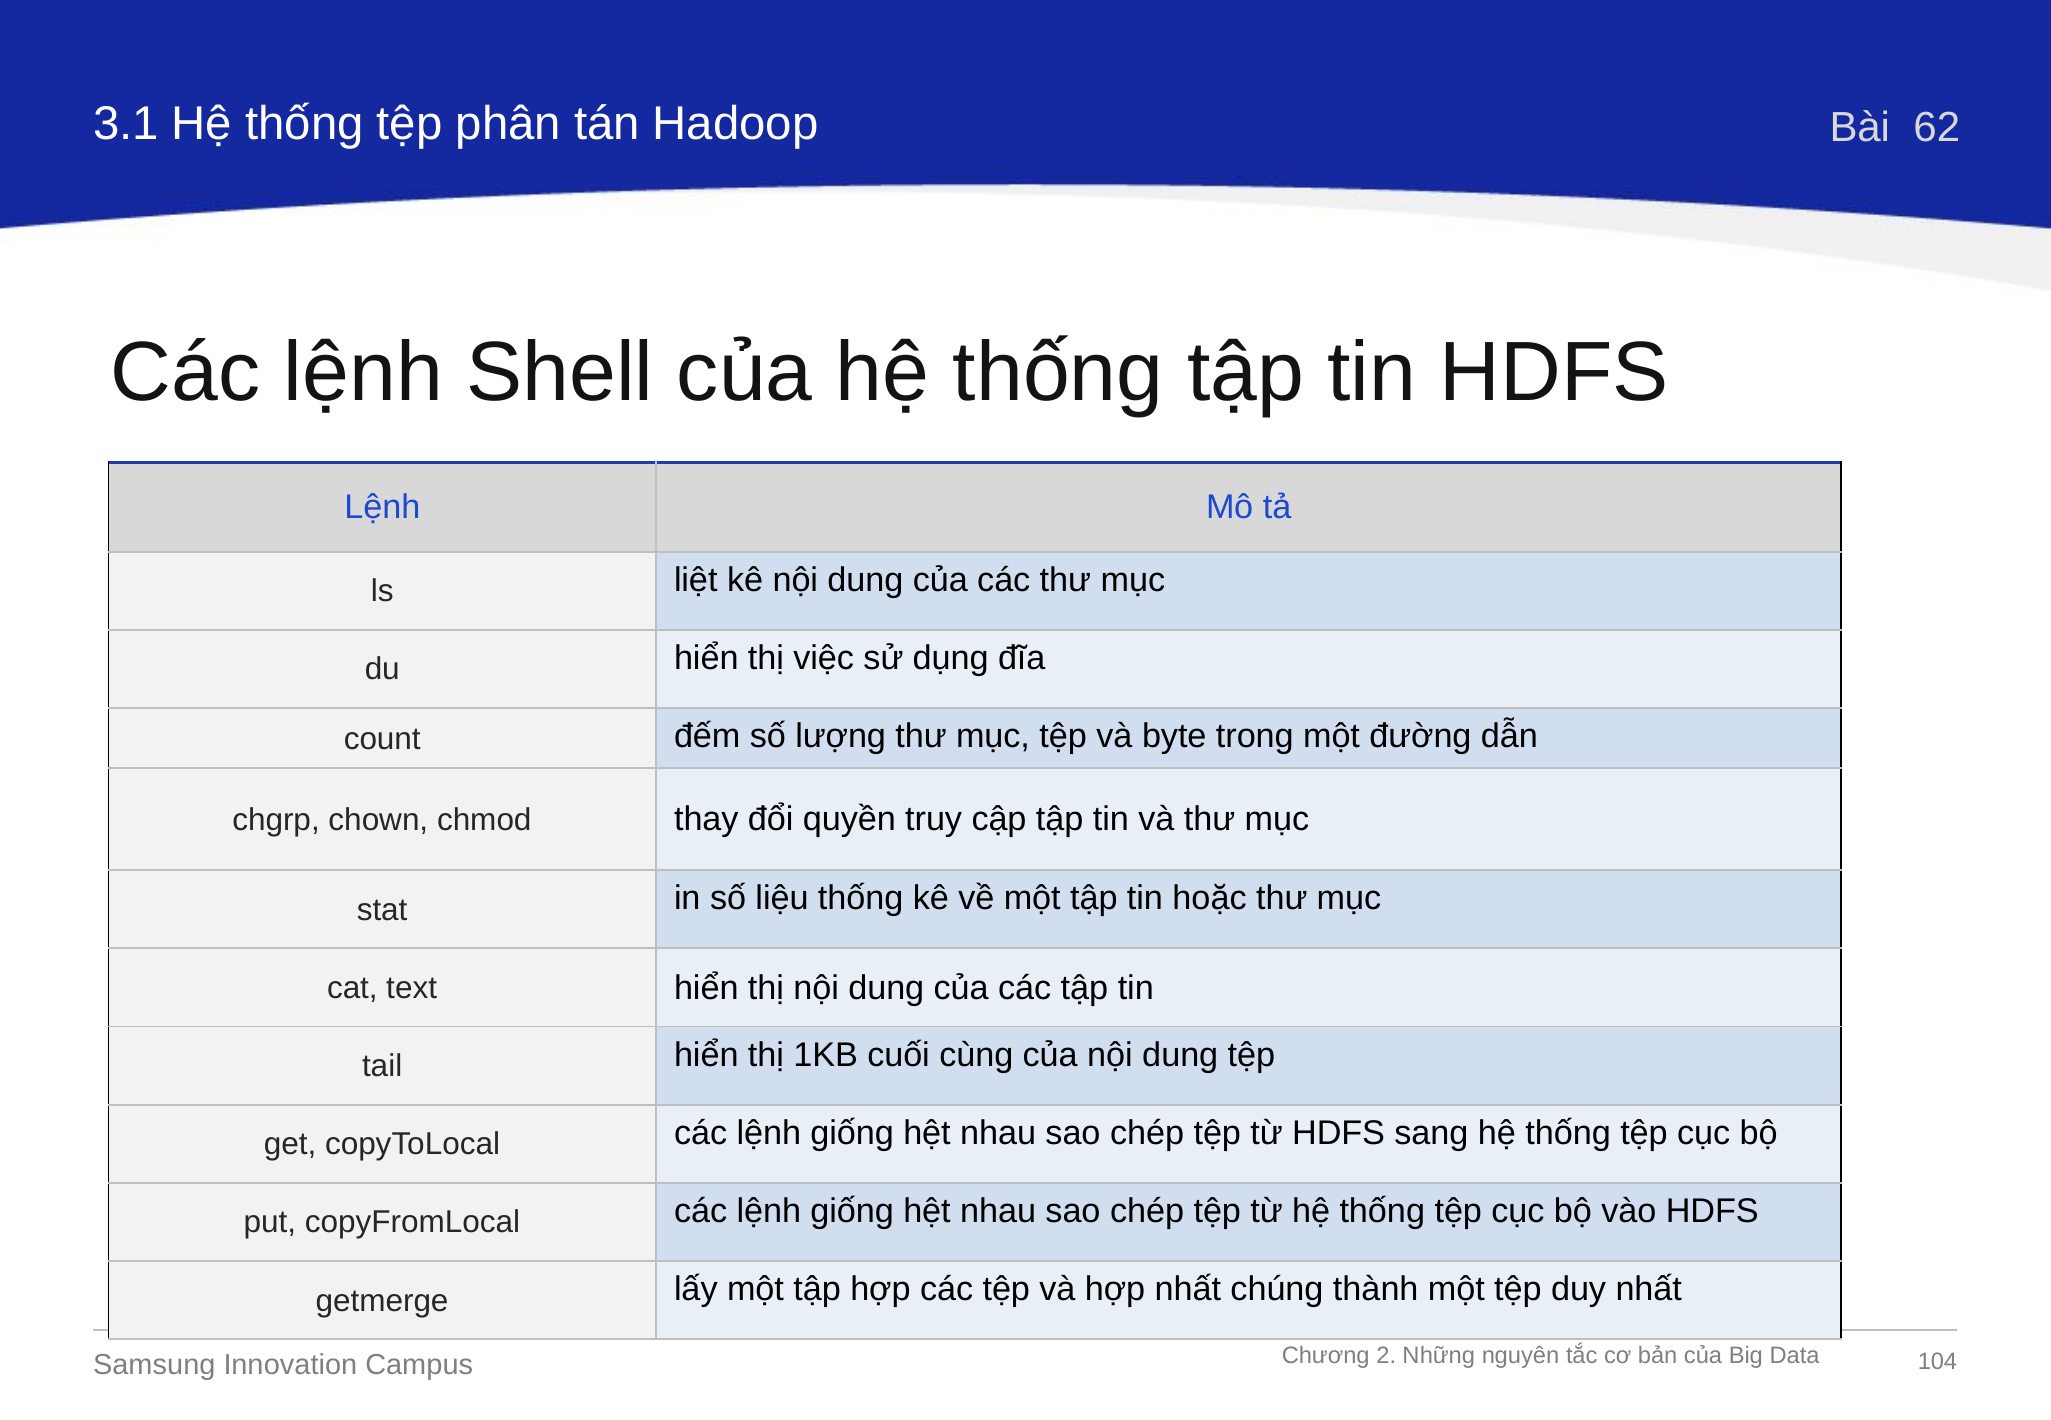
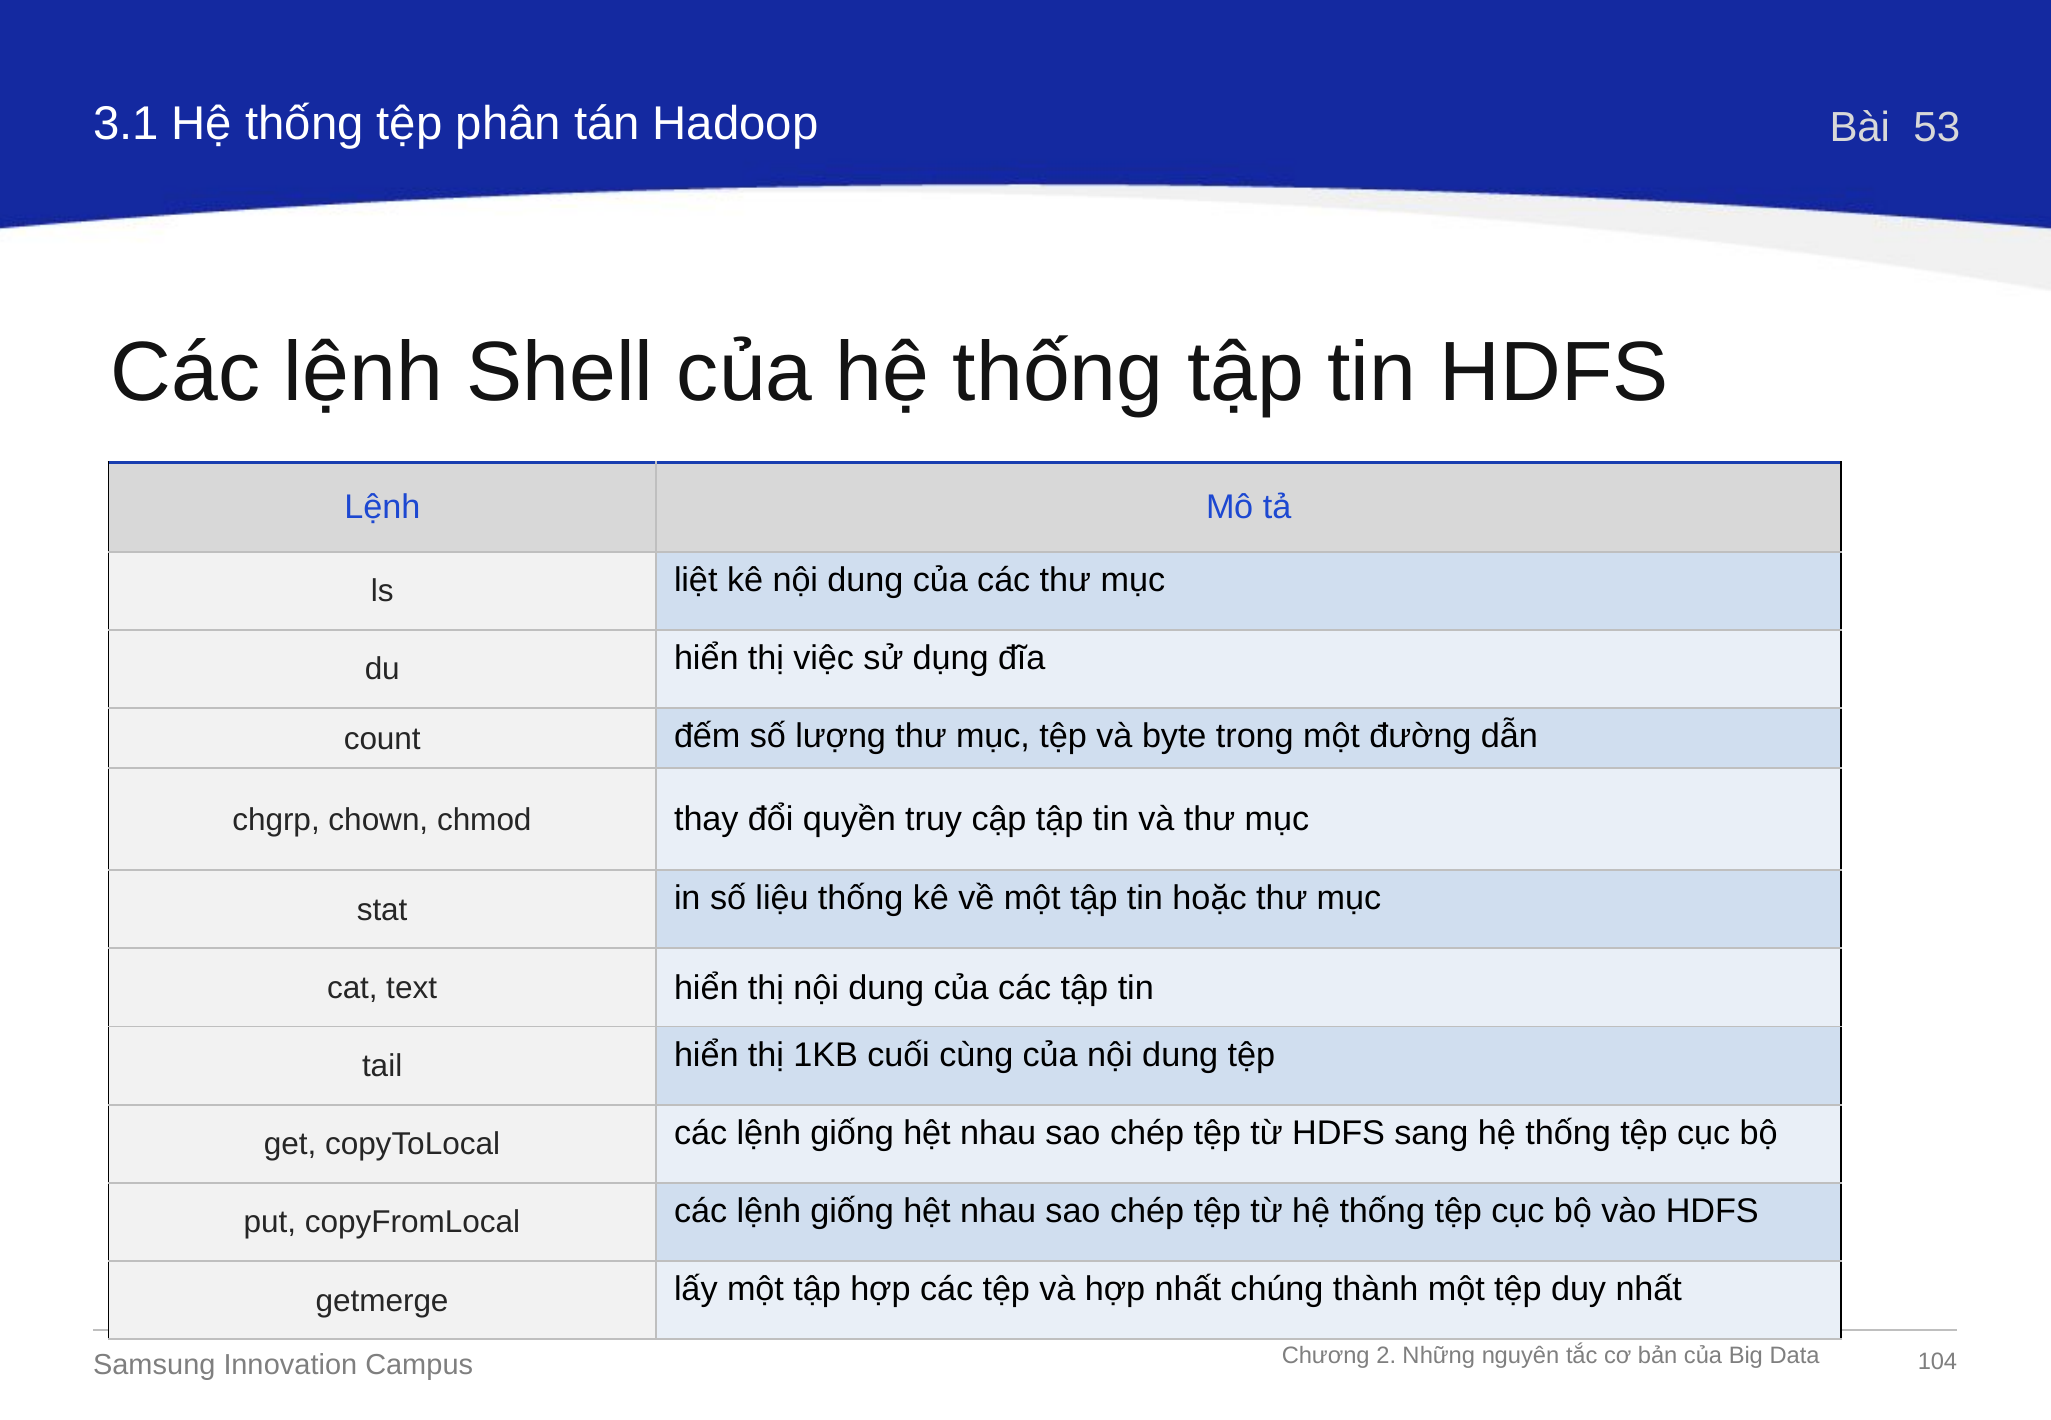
62: 62 -> 53 (1937, 128)
